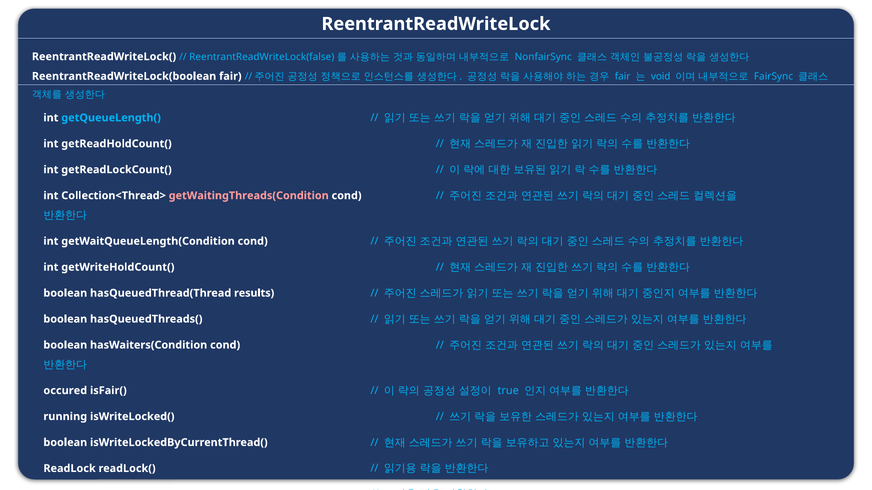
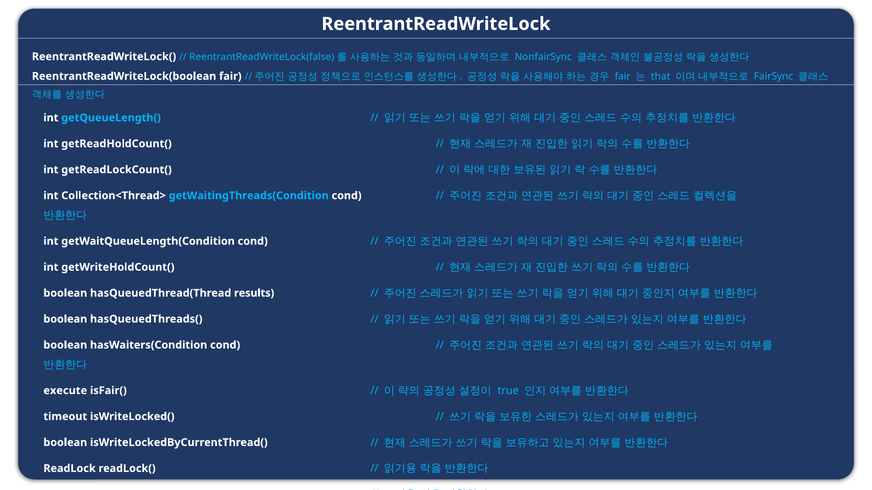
void: void -> that (661, 77)
getWaitingThreads(Condition colour: pink -> light blue (249, 196)
occured: occured -> execute (65, 391)
running: running -> timeout (65, 417)
